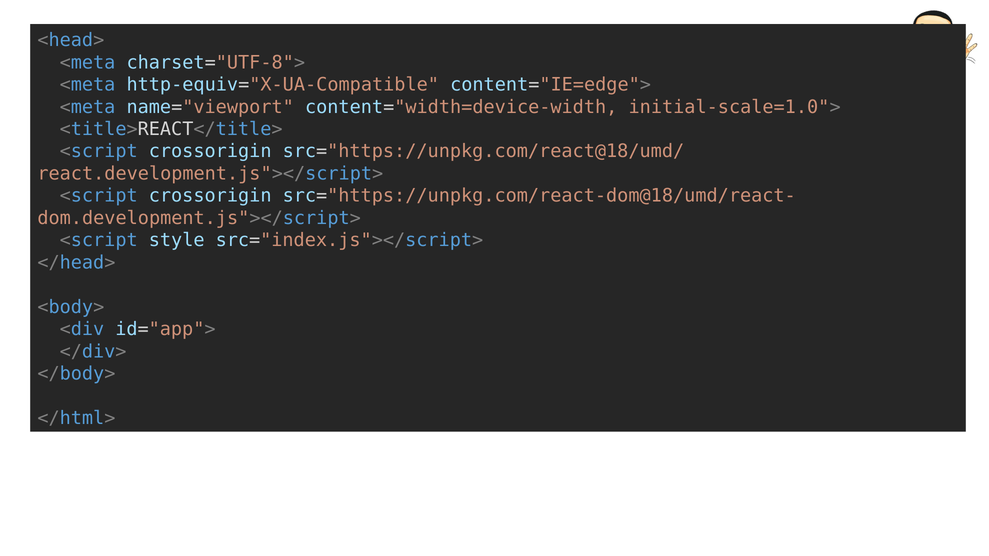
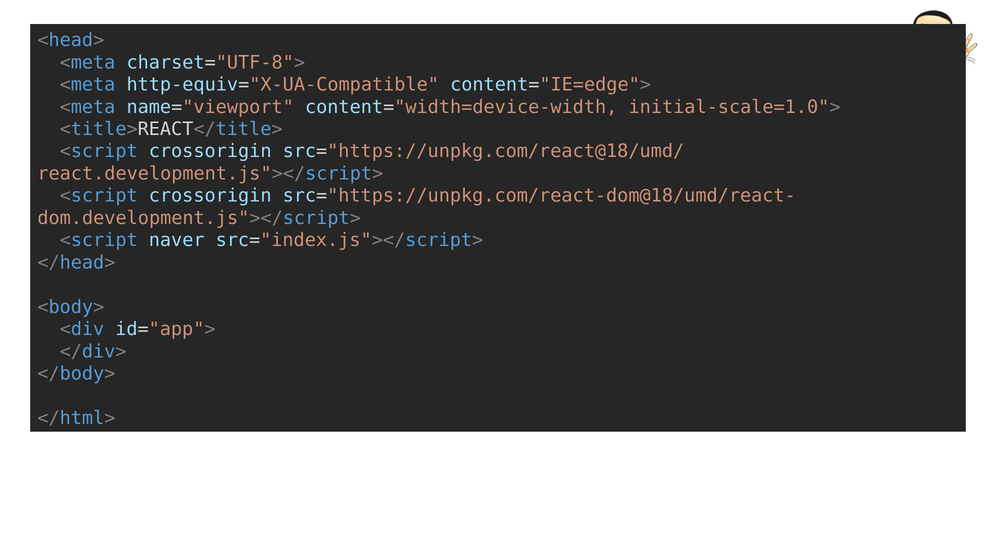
style: style -> naver (177, 240)
